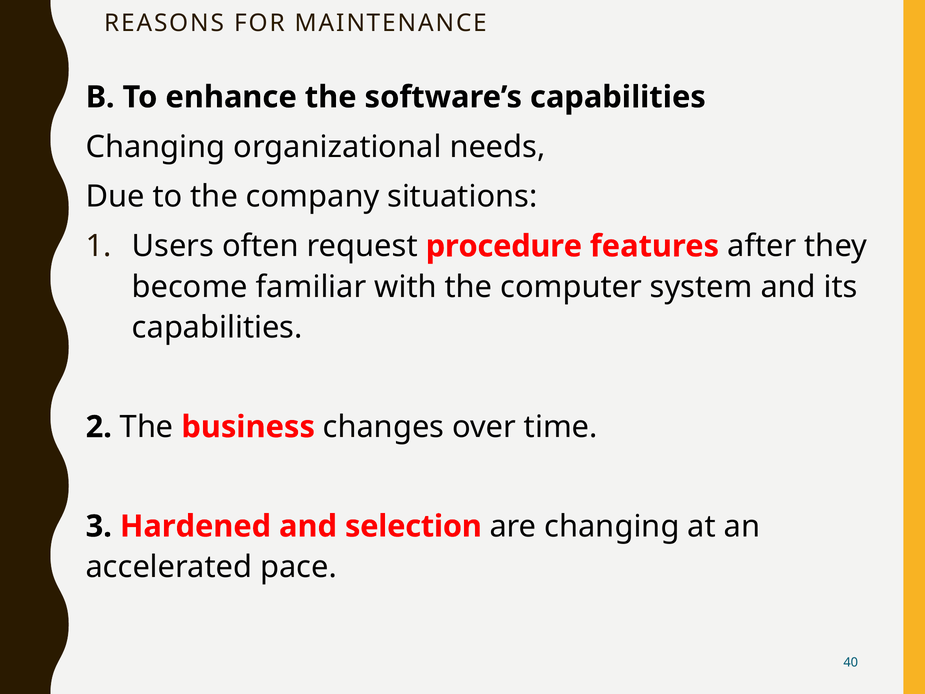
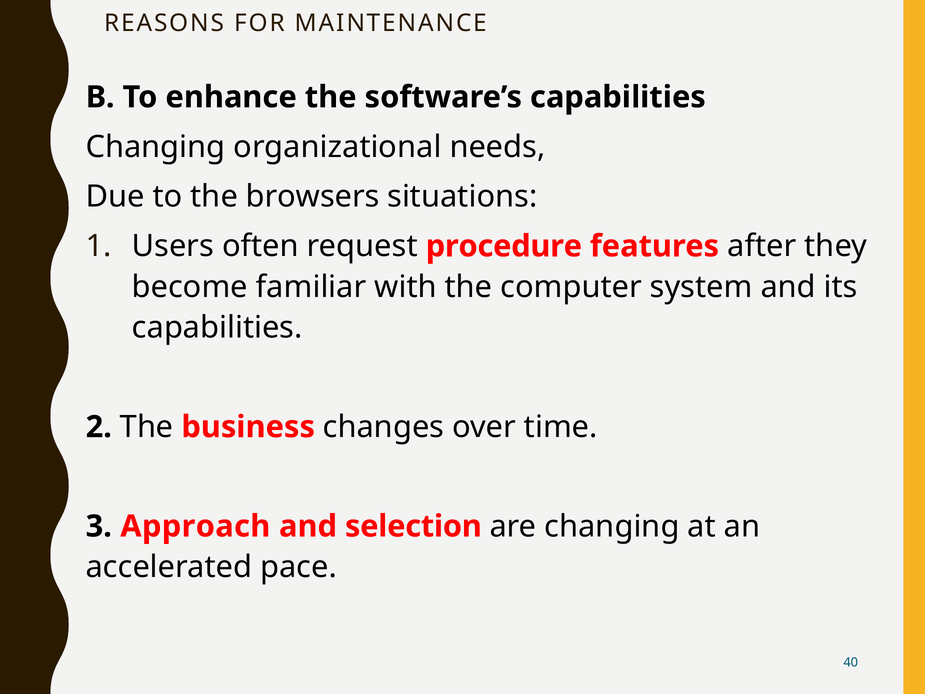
company: company -> browsers (313, 196)
Hardened: Hardened -> Approach (195, 526)
